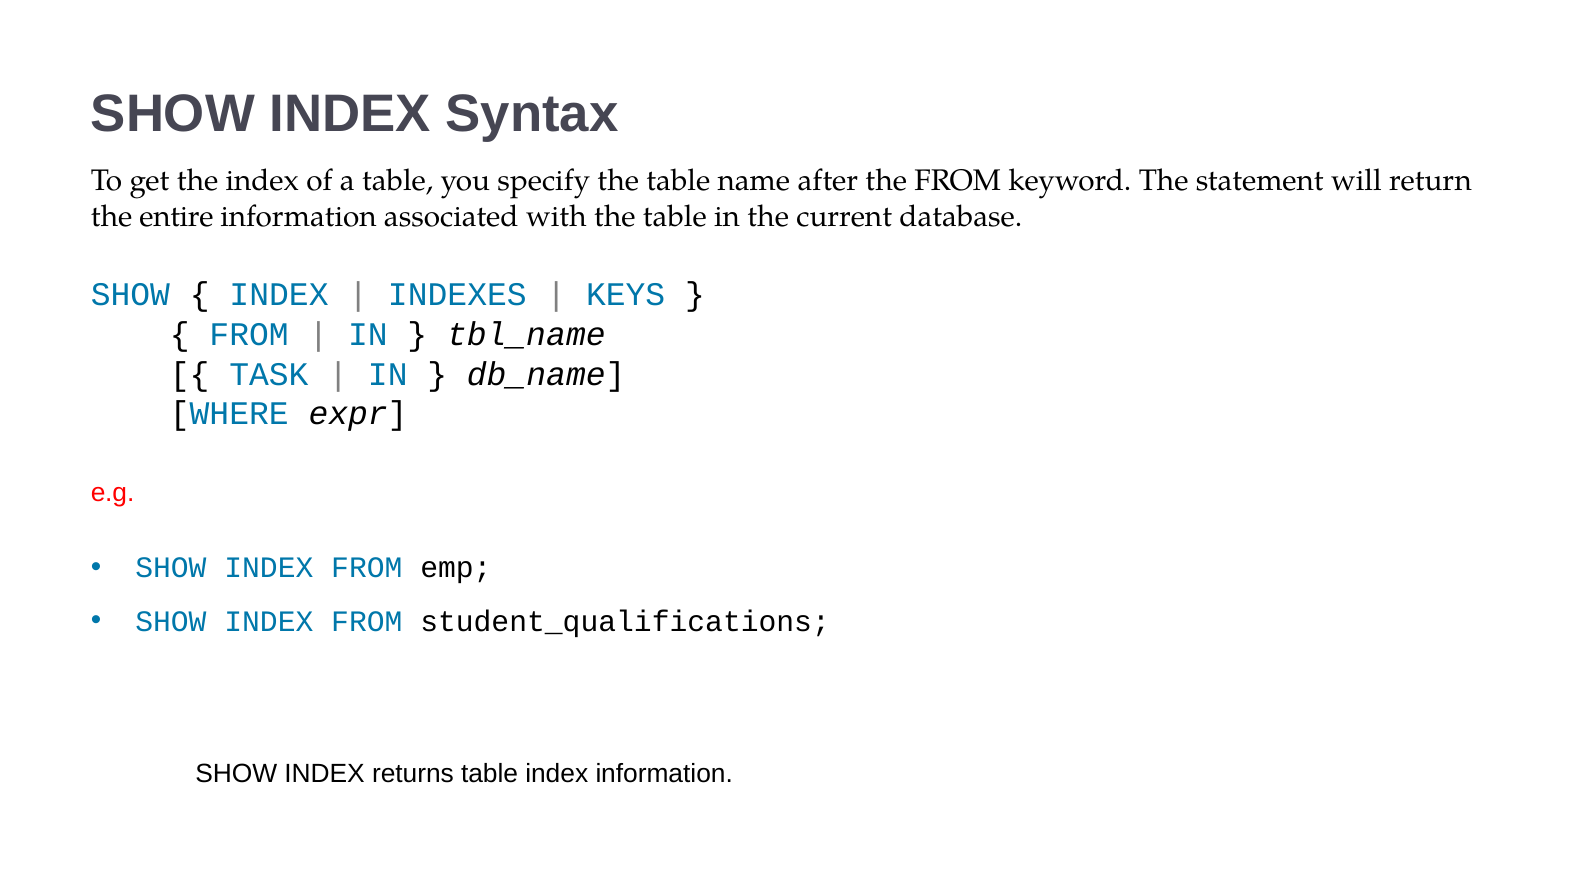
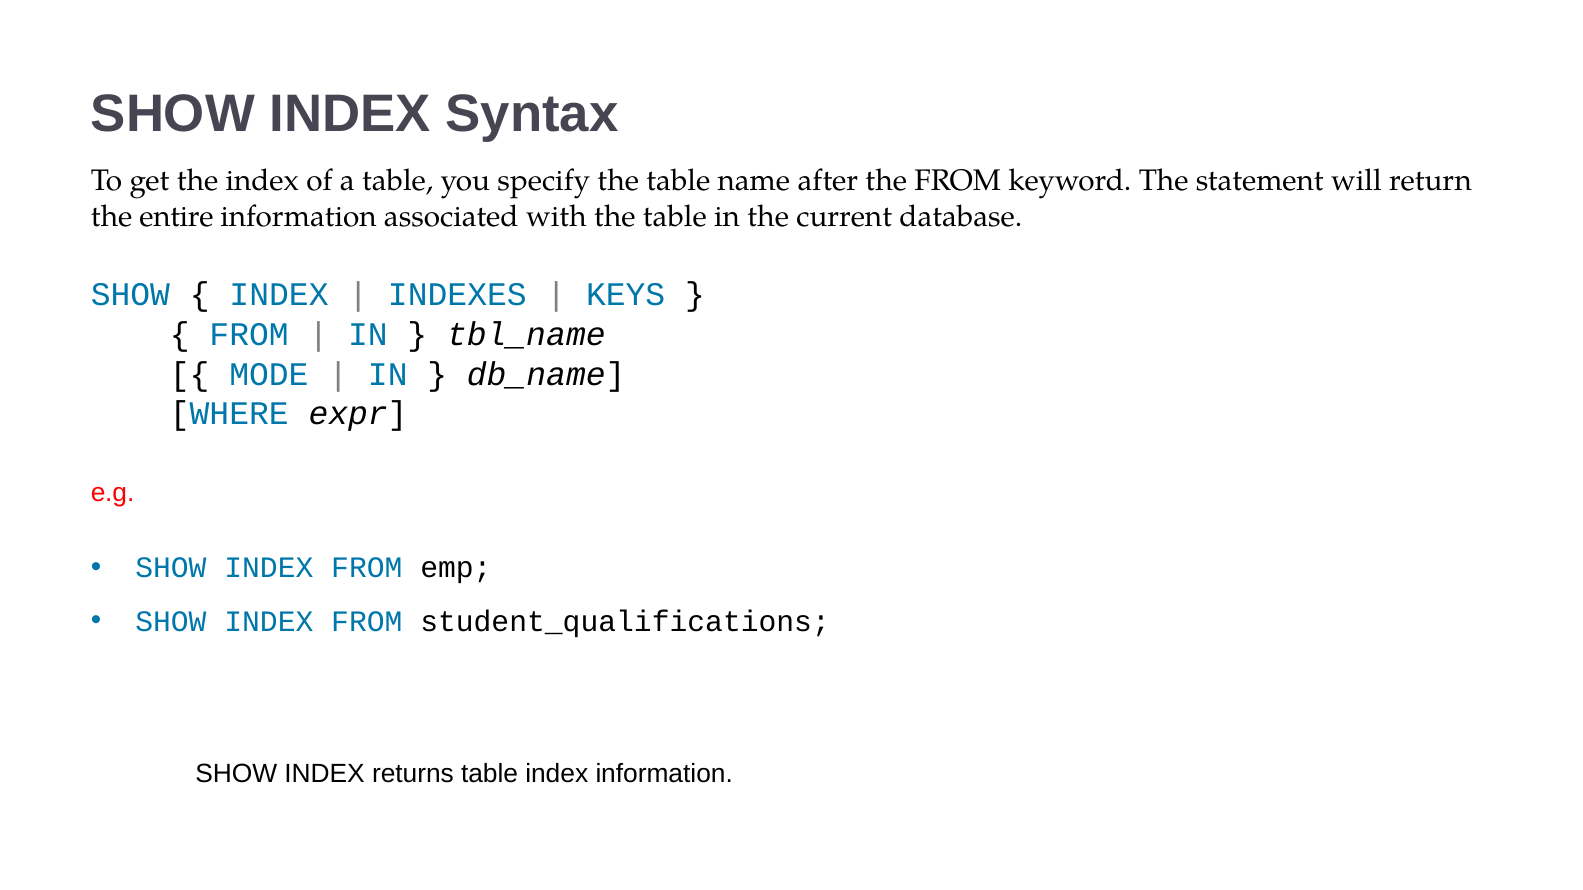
TASK: TASK -> MODE (269, 374)
